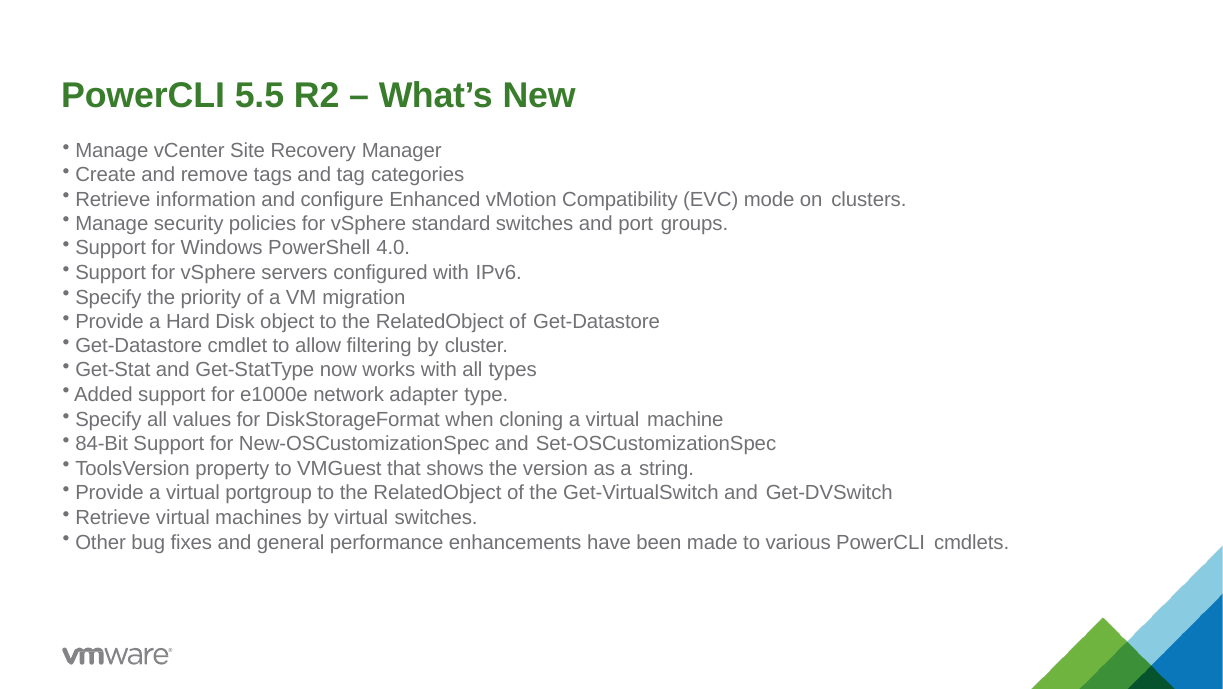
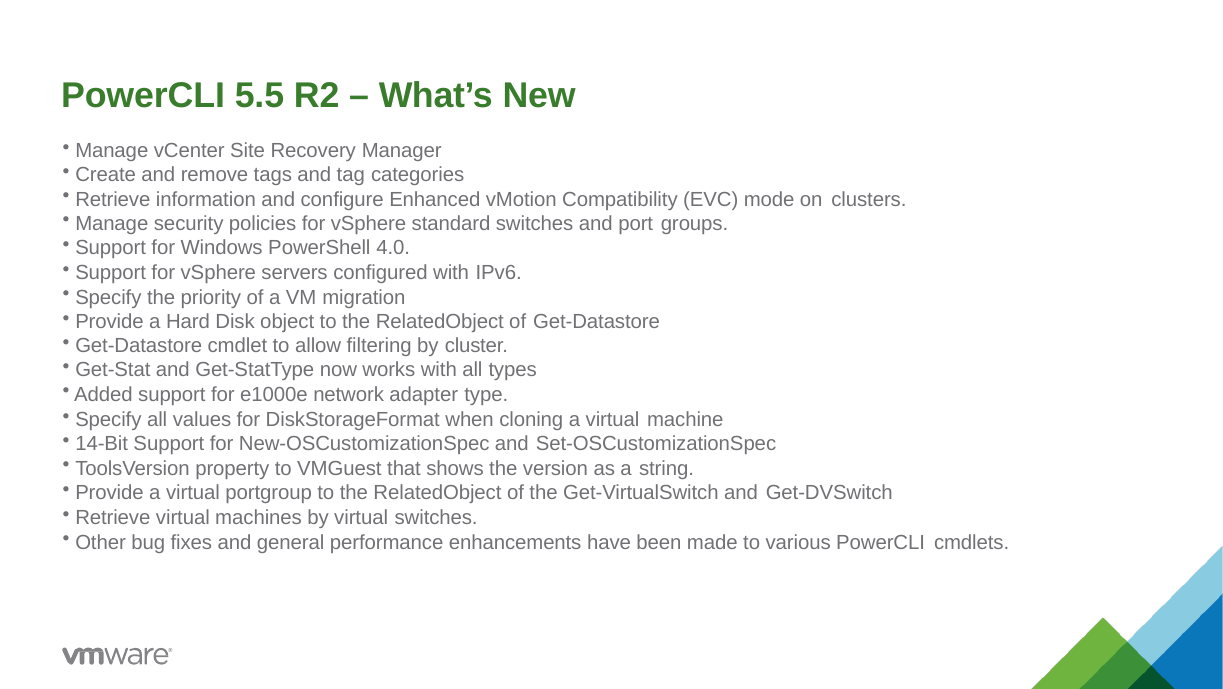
84-Bit: 84-Bit -> 14-Bit (102, 444)
